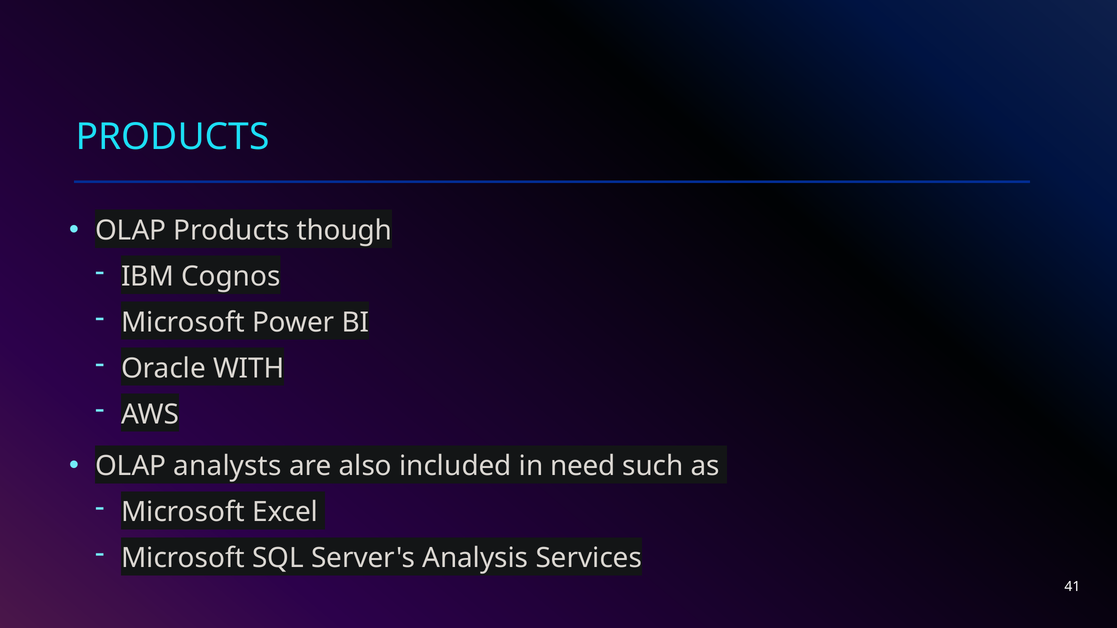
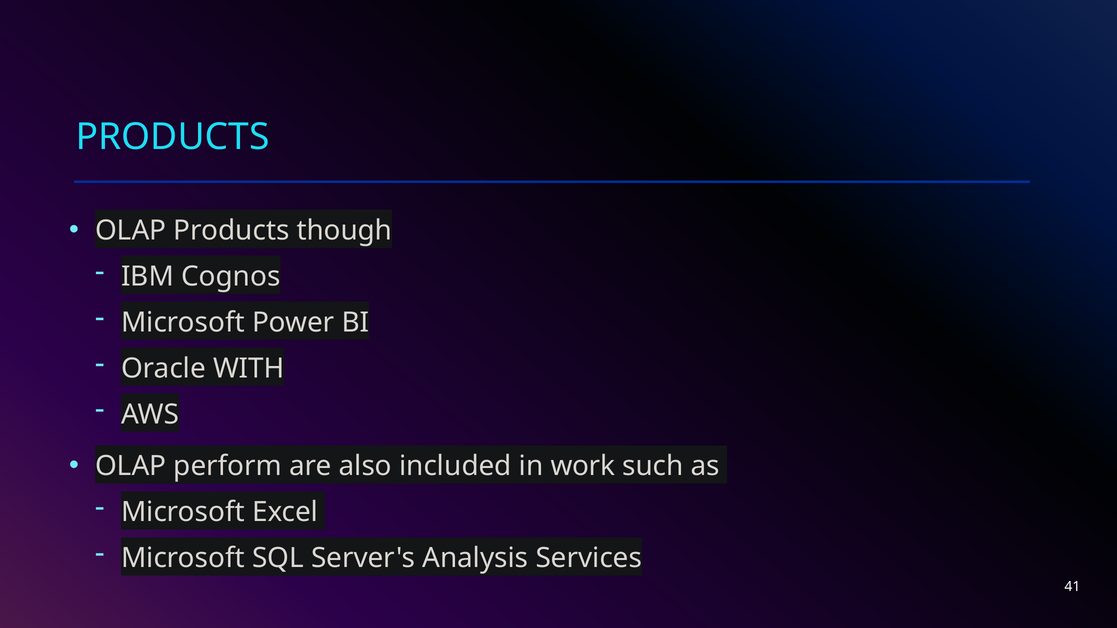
analysts: analysts -> perform (228, 466)
need: need -> work (583, 466)
